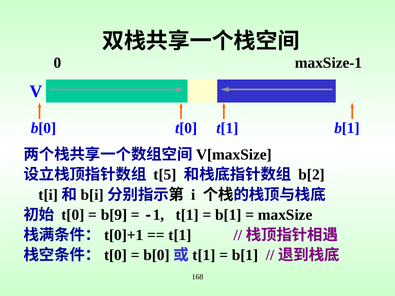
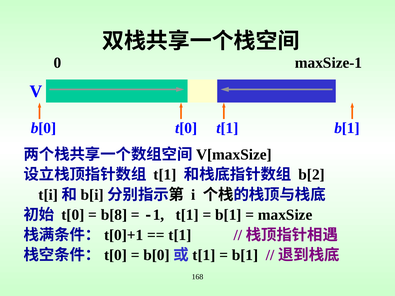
t[5: t[5 -> t[1 (165, 175)
b[9: b[9 -> b[8 (114, 215)
